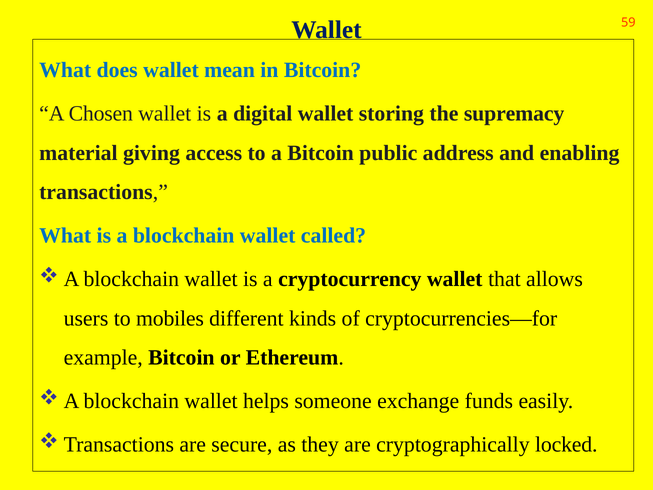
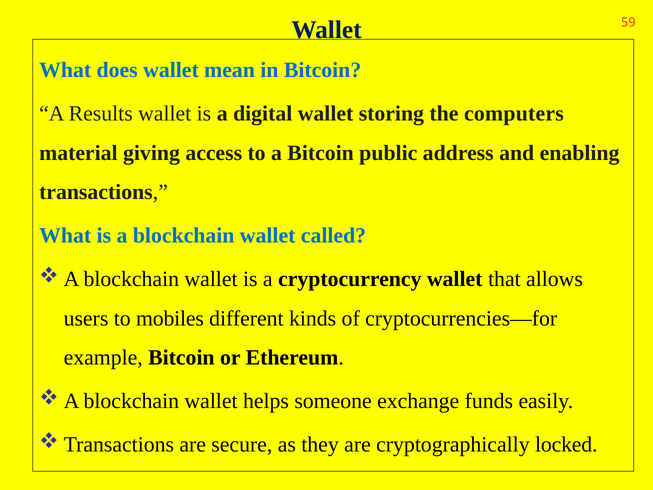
Chosen: Chosen -> Results (101, 114)
supremacy: supremacy -> computers (514, 114)
